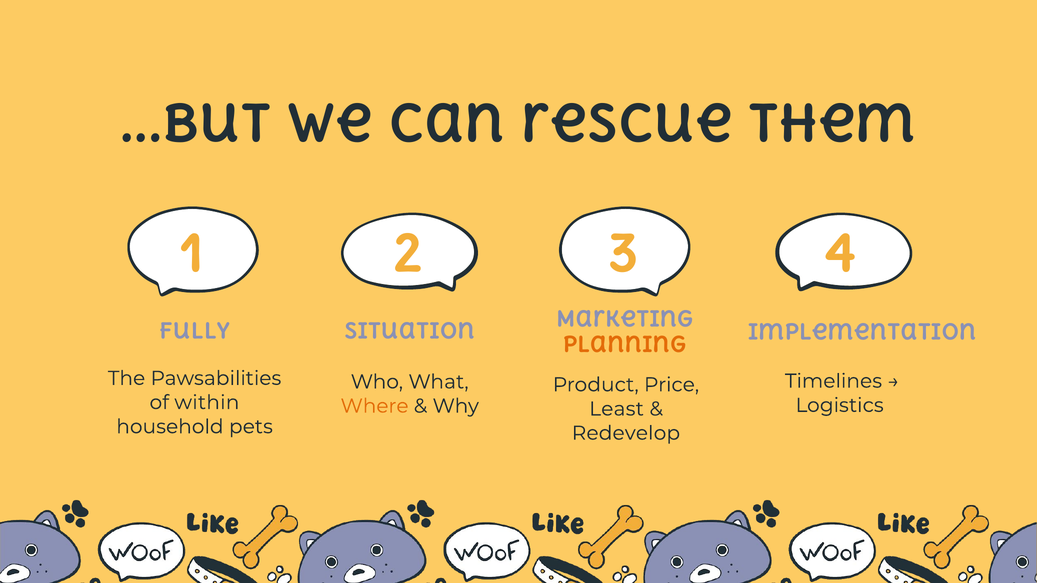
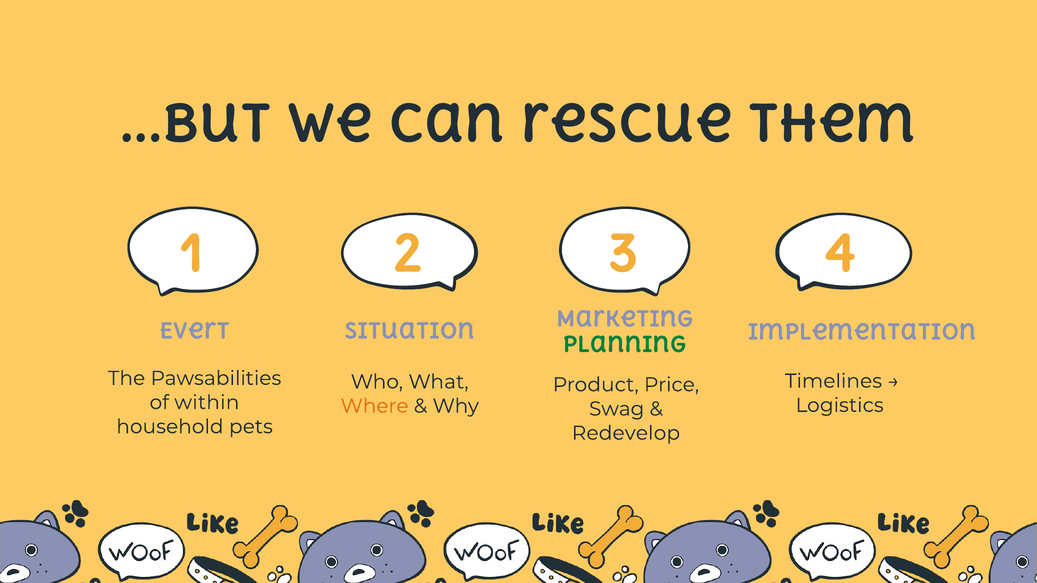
Fully: Fully -> Evert (195, 332)
Planning colour: orange -> green (625, 346)
Least: Least -> Swag (617, 409)
